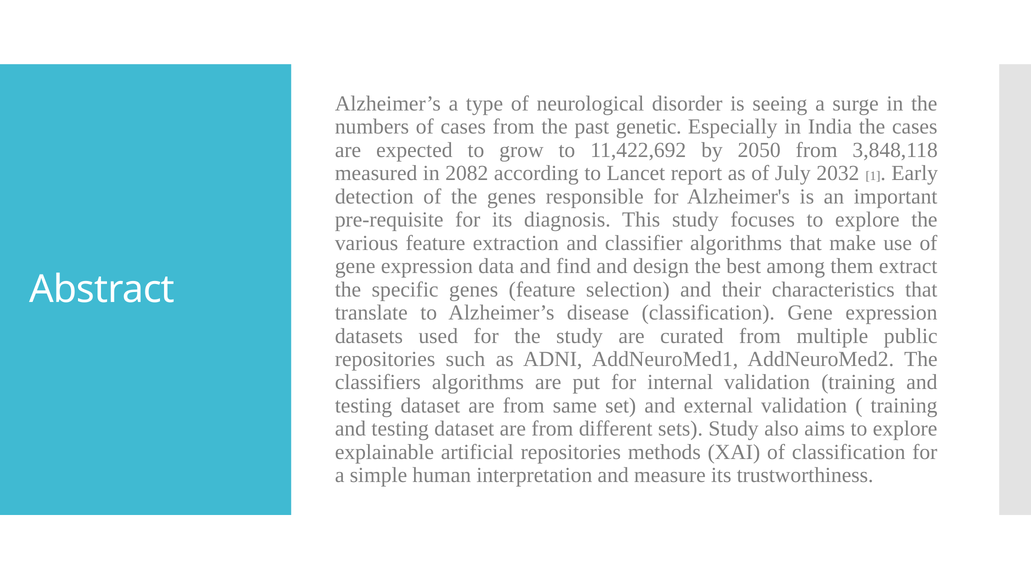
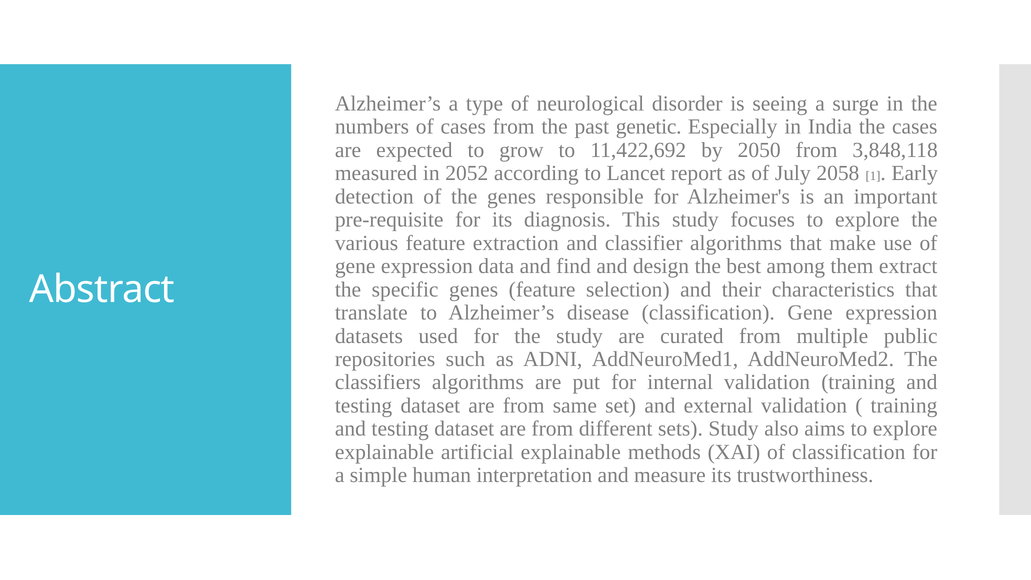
2082: 2082 -> 2052 (467, 173)
2032: 2032 -> 2058 (838, 173)
artificial repositories: repositories -> explainable (571, 452)
